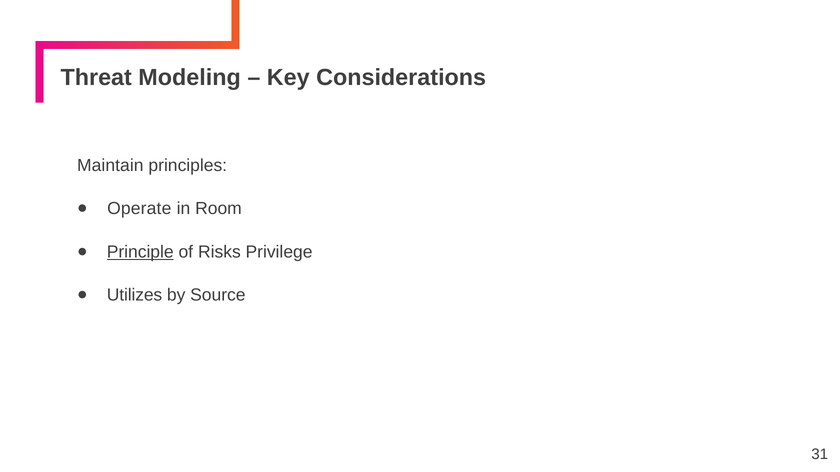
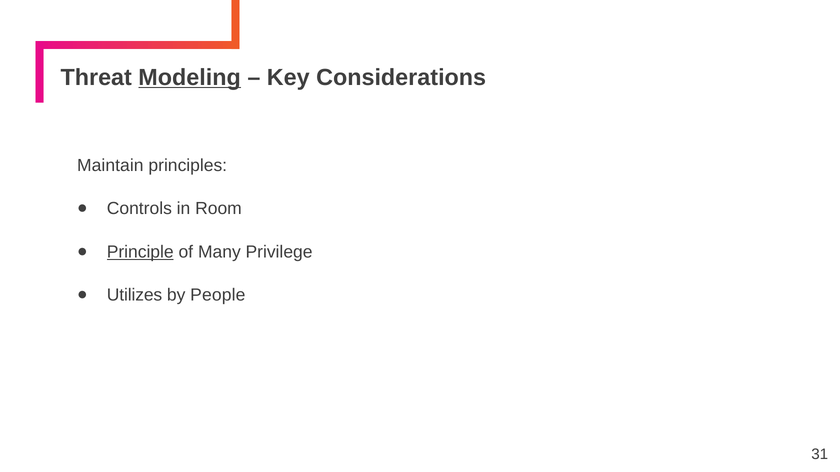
Modeling underline: none -> present (190, 78)
Operate: Operate -> Controls (139, 209)
Risks: Risks -> Many (219, 252)
Source: Source -> People (218, 295)
